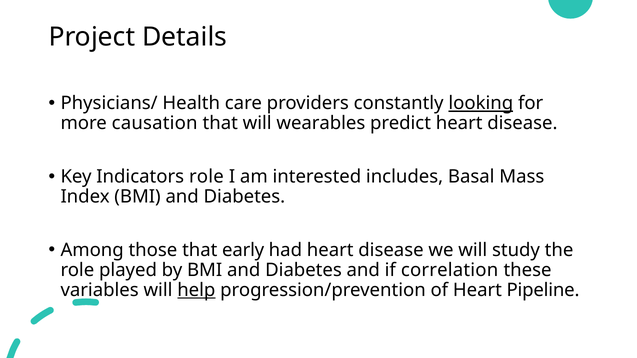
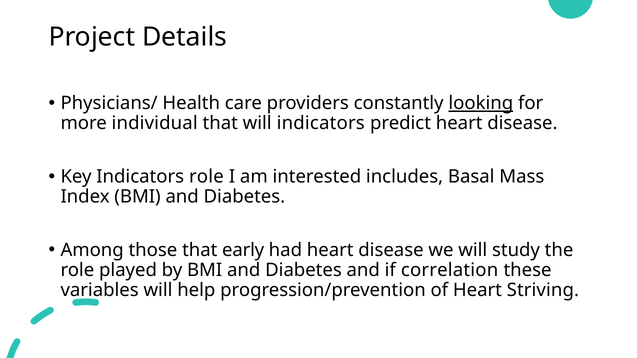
causation: causation -> individual (155, 123)
will wearables: wearables -> indicators (321, 123)
help underline: present -> none (196, 290)
Pipeline: Pipeline -> Striving (543, 290)
